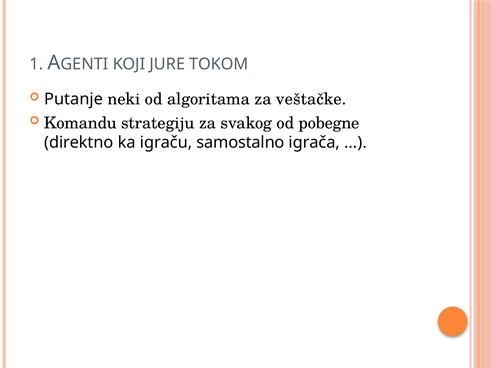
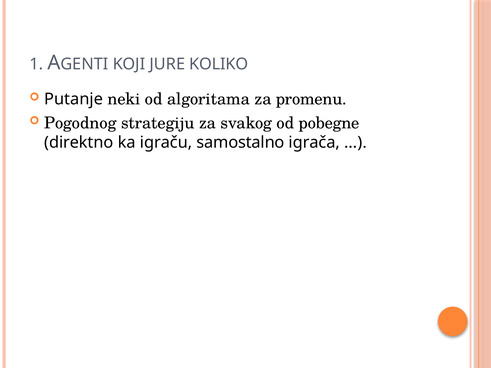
TOKOM: TOKOM -> KOLIKO (219, 64)
veštačke: veštačke -> promenu (311, 99)
Komandu: Komandu -> Pogodnog (80, 123)
